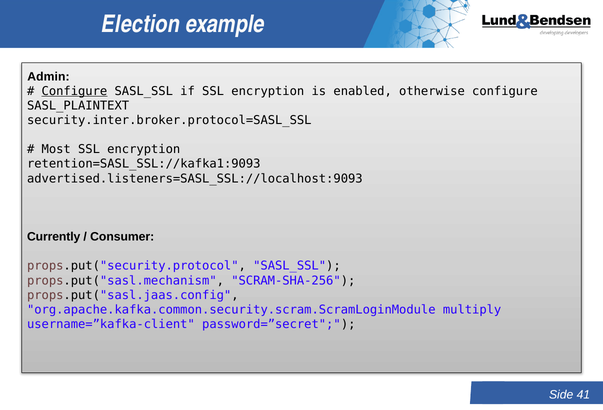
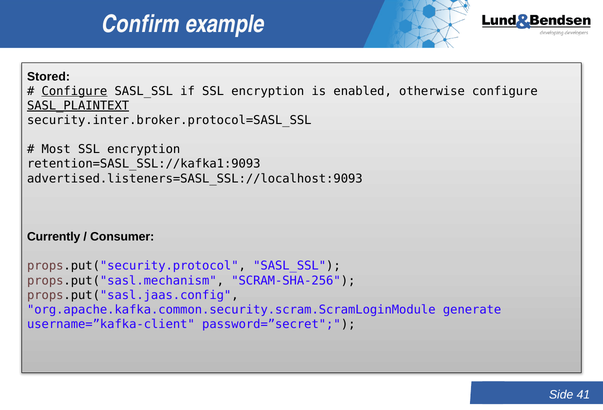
Election: Election -> Confirm (141, 24)
Admin: Admin -> Stored (48, 77)
SASL_PLAINTEXT underline: none -> present (78, 106)
multiply: multiply -> generate (472, 310)
